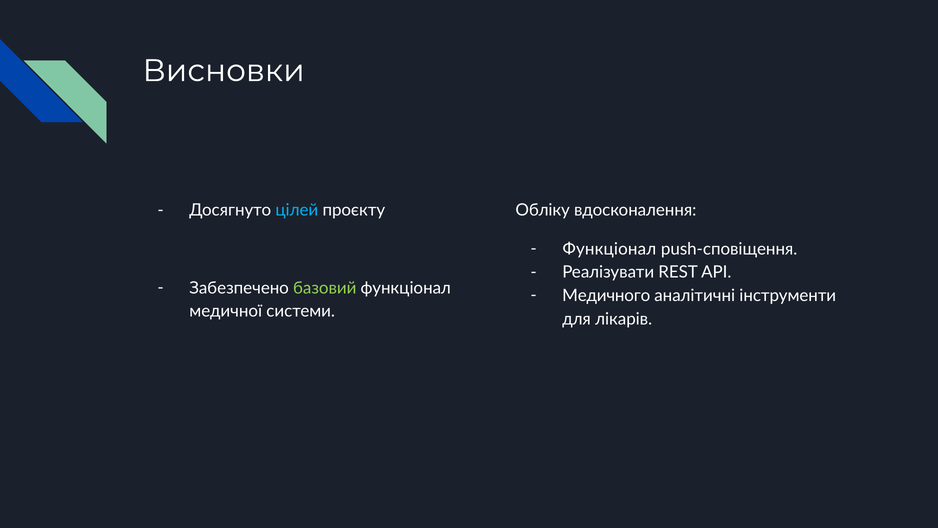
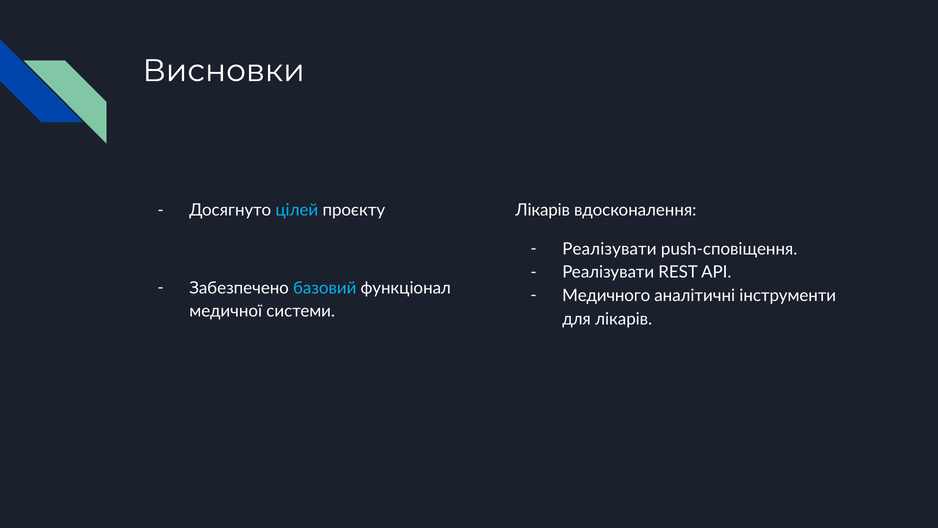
Обліку: Обліку -> Лікарів (543, 210)
Функціонал: Функціонал -> Реалізувати (609, 249)
базовий colour: light green -> light blue (325, 288)
